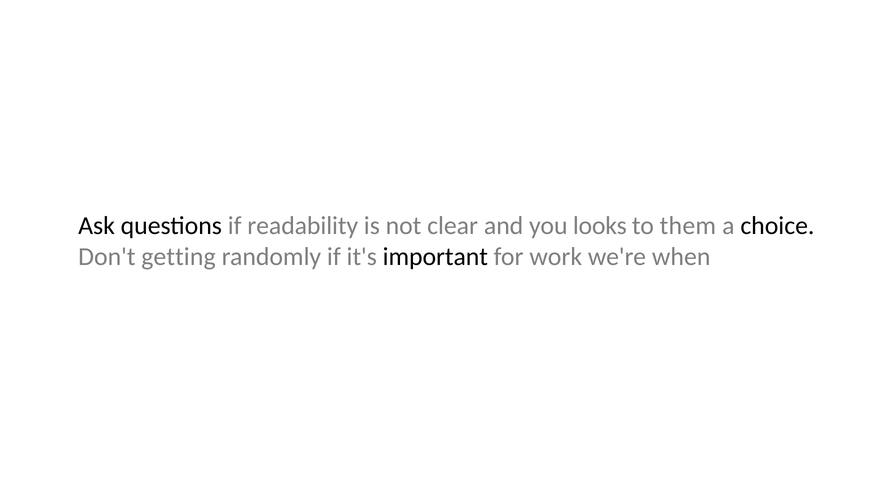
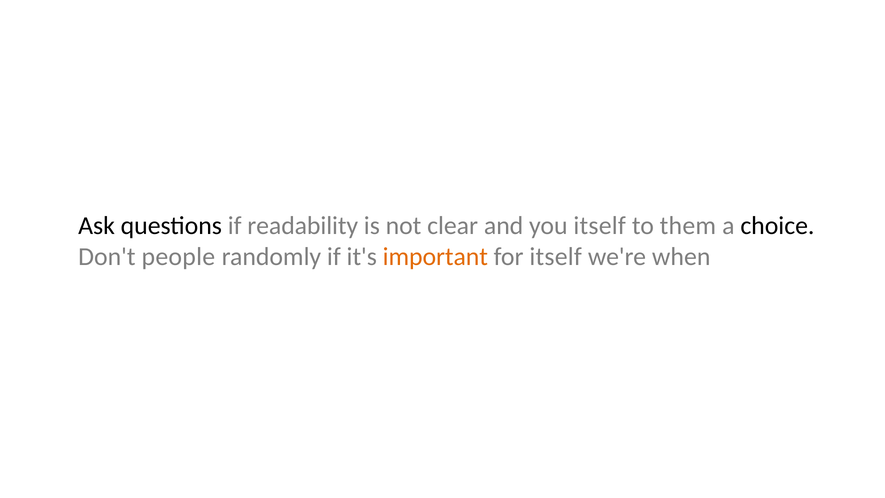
you looks: looks -> itself (600, 226)
getting: getting -> people (178, 257)
important colour: black -> orange (435, 257)
for work: work -> itself (556, 257)
